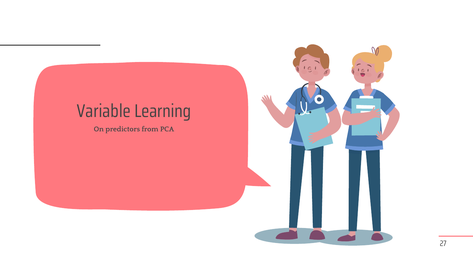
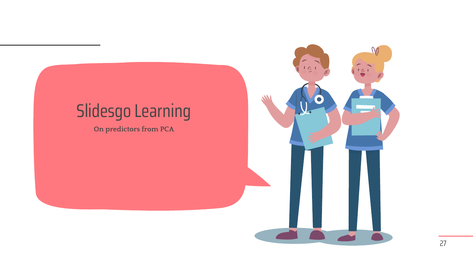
Variable: Variable -> Slidesgo (104, 111)
